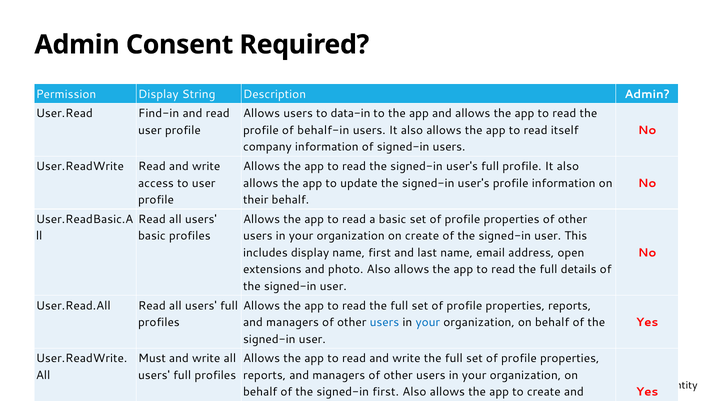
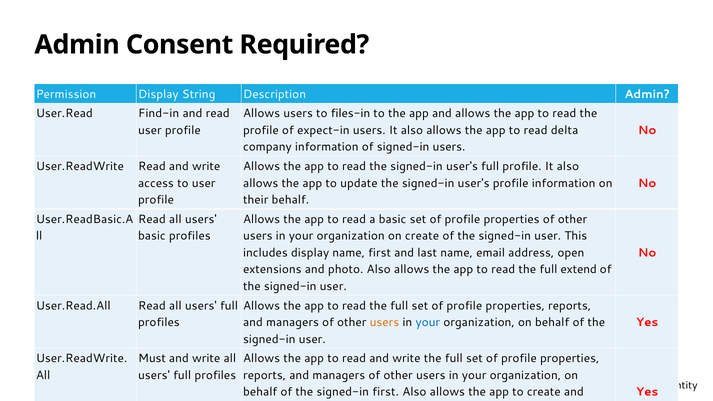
data-in: data-in -> files-in (351, 114)
behalf-in: behalf-in -> expect-in (323, 130)
itself: itself -> delta (565, 130)
details: details -> extend (579, 270)
users colour: blue -> orange (384, 322)
